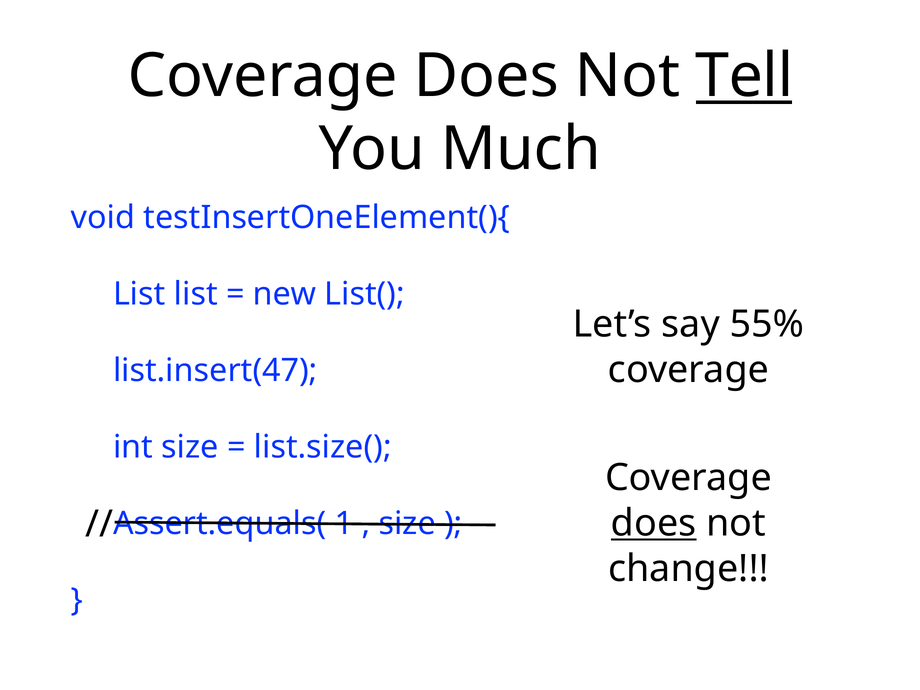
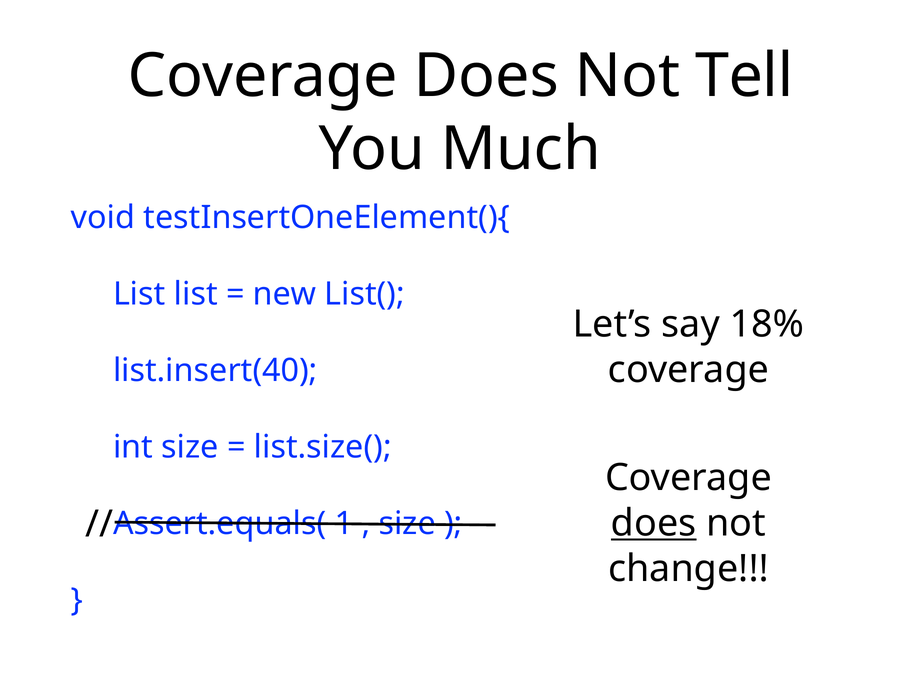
Tell underline: present -> none (744, 76)
55%: 55% -> 18% (767, 325)
list.insert(47: list.insert(47 -> list.insert(40 (215, 371)
